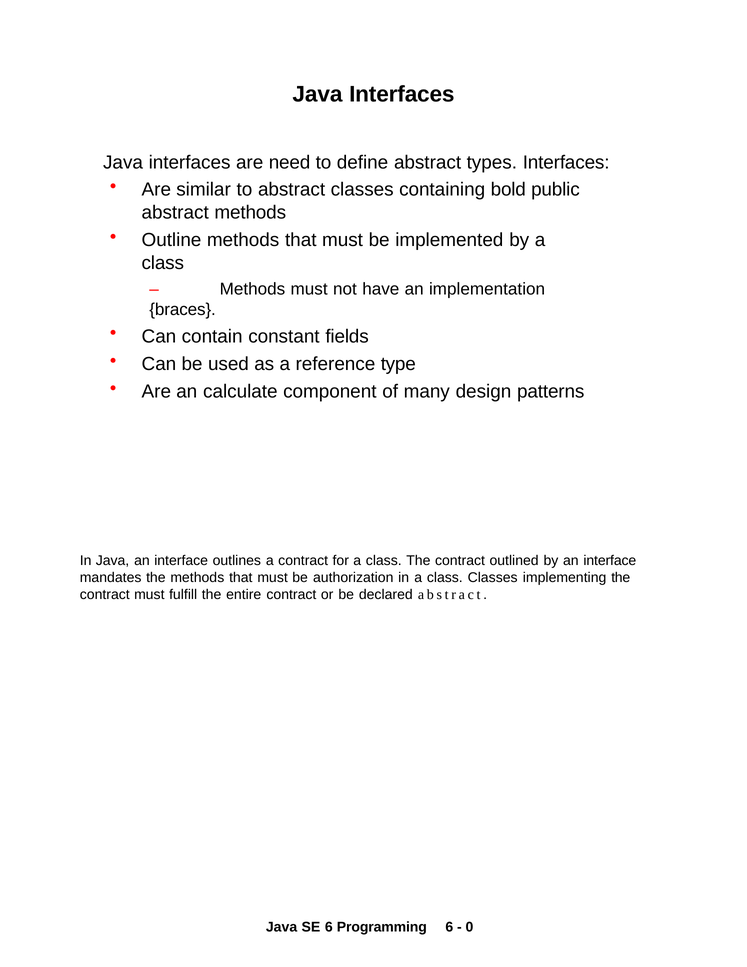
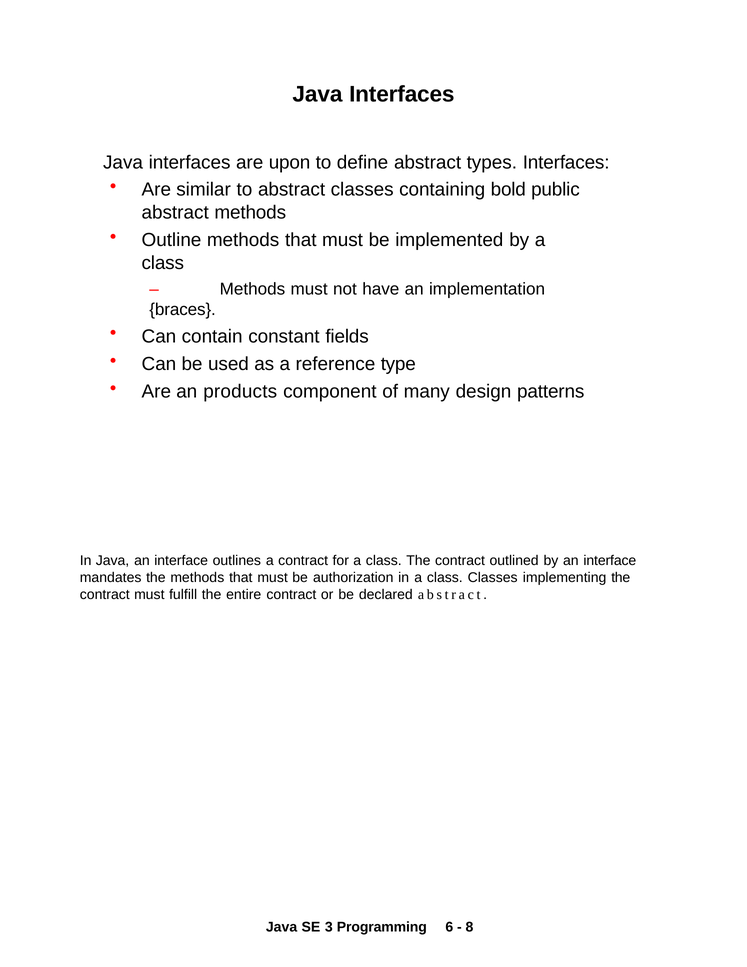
need: need -> upon (290, 162)
calculate: calculate -> products (240, 391)
SE 6: 6 -> 3 (329, 927)
0: 0 -> 8 (470, 927)
